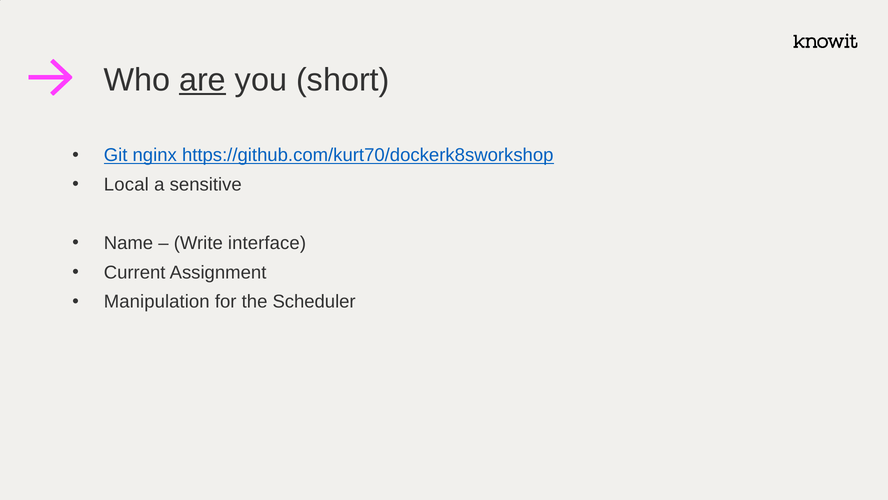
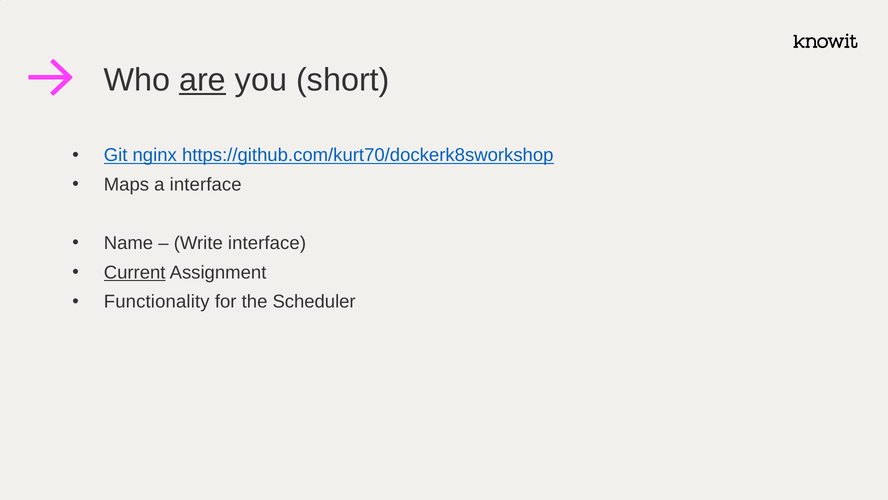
Local: Local -> Maps (126, 184)
a sensitive: sensitive -> interface (206, 184)
Current underline: none -> present (135, 272)
Manipulation: Manipulation -> Functionality (157, 301)
